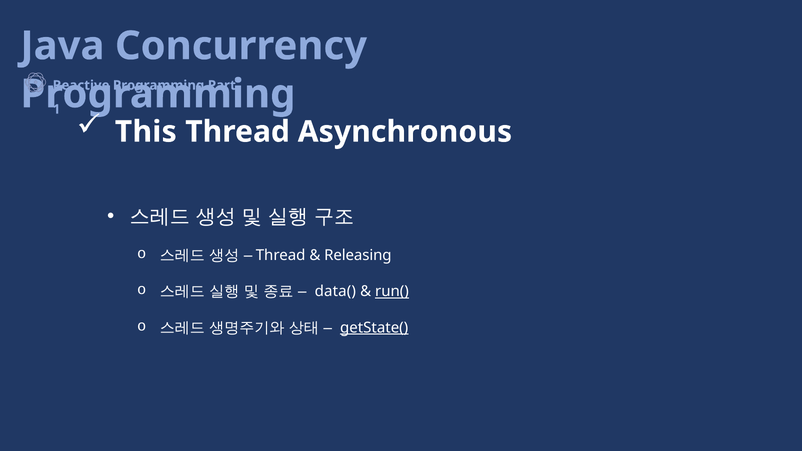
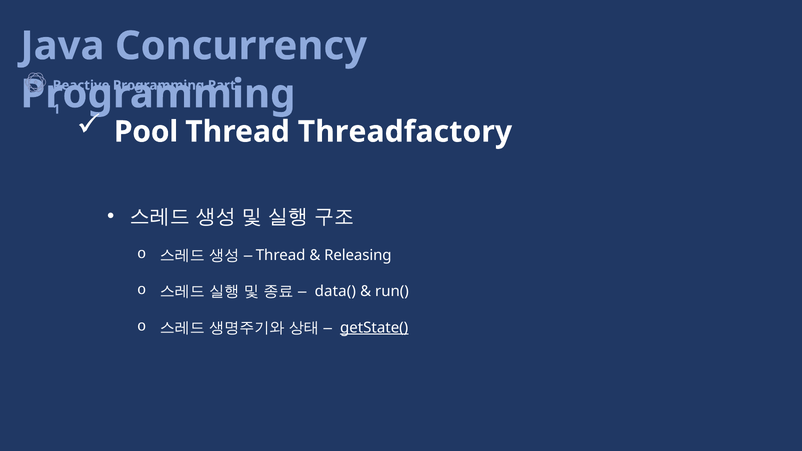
This: This -> Pool (146, 132)
Asynchronous: Asynchronous -> Threadfactory (405, 132)
run( underline: present -> none (392, 292)
